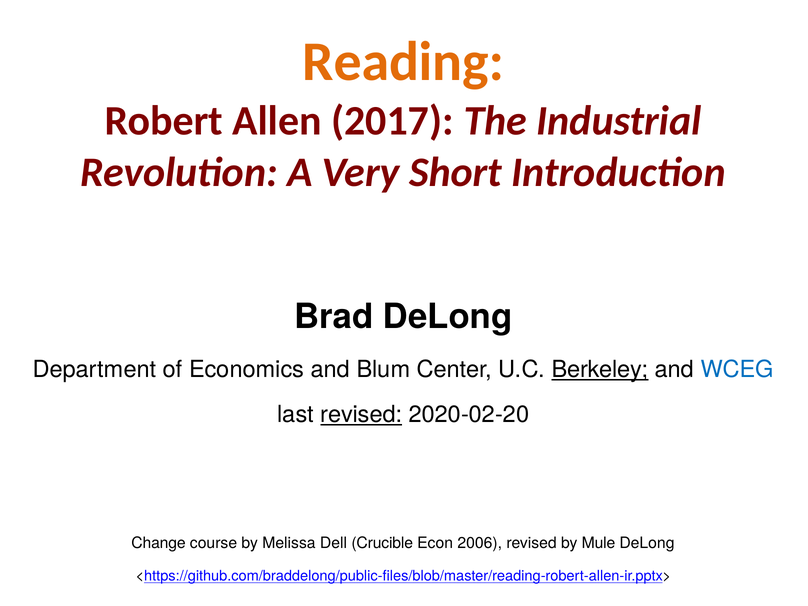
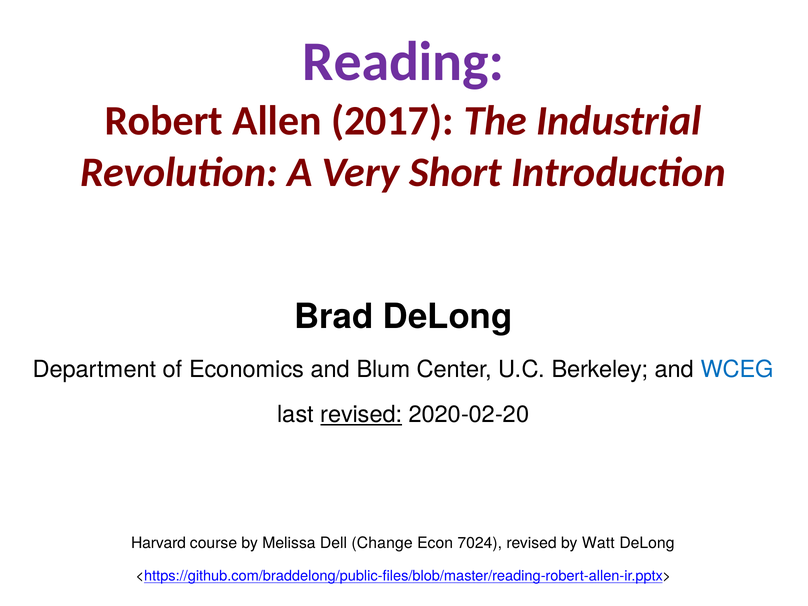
Reading colour: orange -> purple (403, 62)
Berkeley underline: present -> none (600, 370)
Change: Change -> Harvard (159, 543)
Crucible: Crucible -> Change (382, 543)
2006: 2006 -> 7024 (480, 543)
Mule: Mule -> Watt (598, 543)
